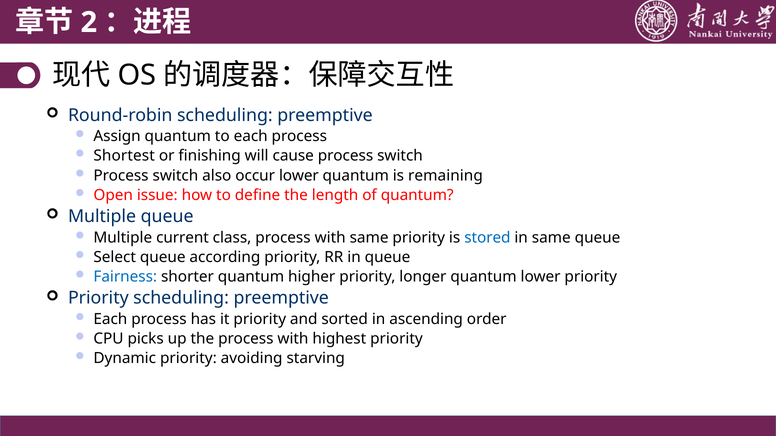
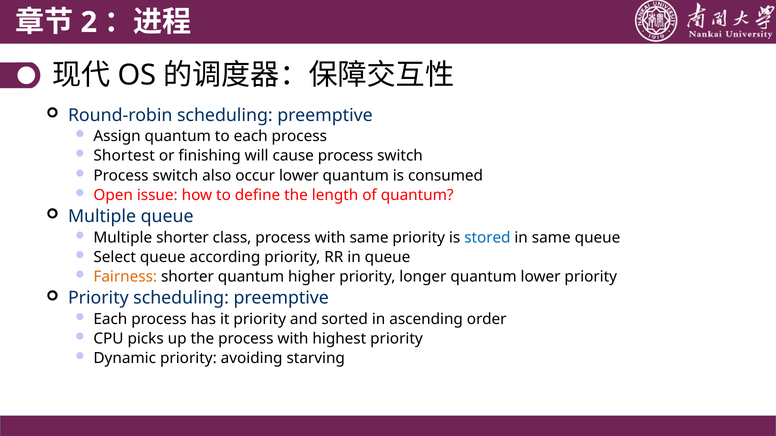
remaining: remaining -> consumed (446, 176)
Multiple current: current -> shorter (183, 238)
Fairness colour: blue -> orange (125, 277)
